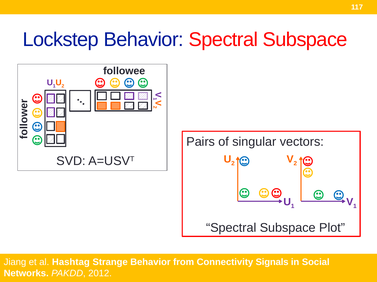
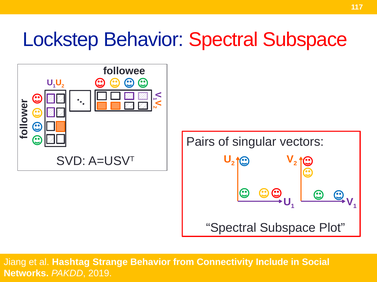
Signals: Signals -> Include (272, 263)
2012: 2012 -> 2019 (100, 274)
